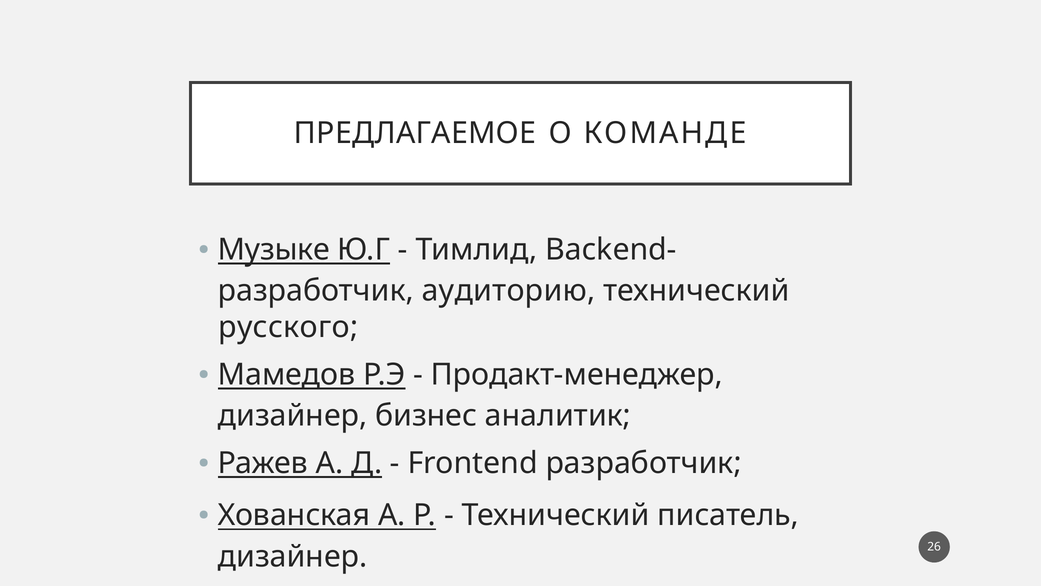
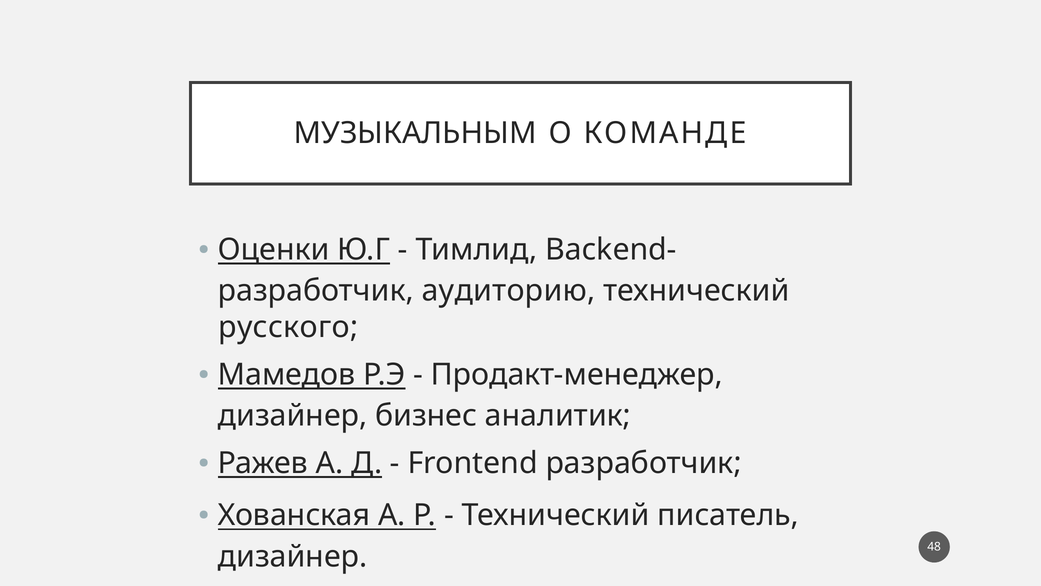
ПРЕДЛАГАЕМОЕ: ПРЕДЛАГАЕМОЕ -> МУЗЫКАЛЬНЫМ (415, 133)
Музыке: Музыке -> Оценки (274, 249)
26: 26 -> 48 (934, 546)
